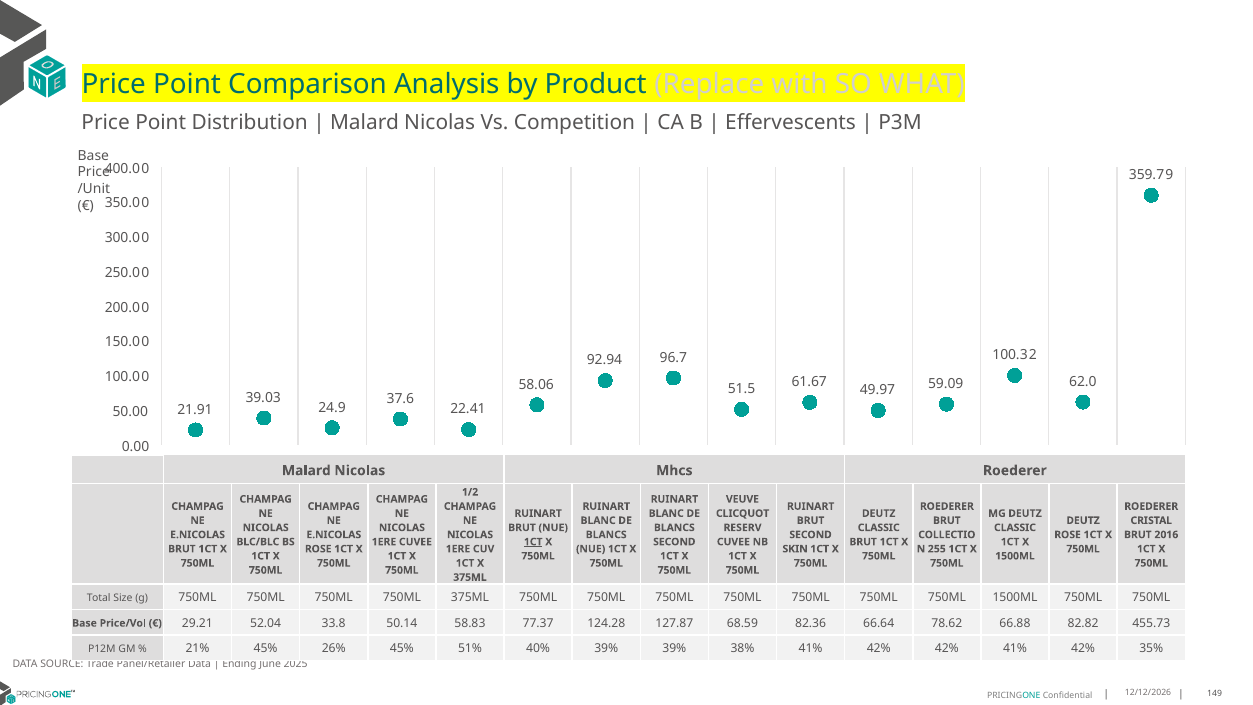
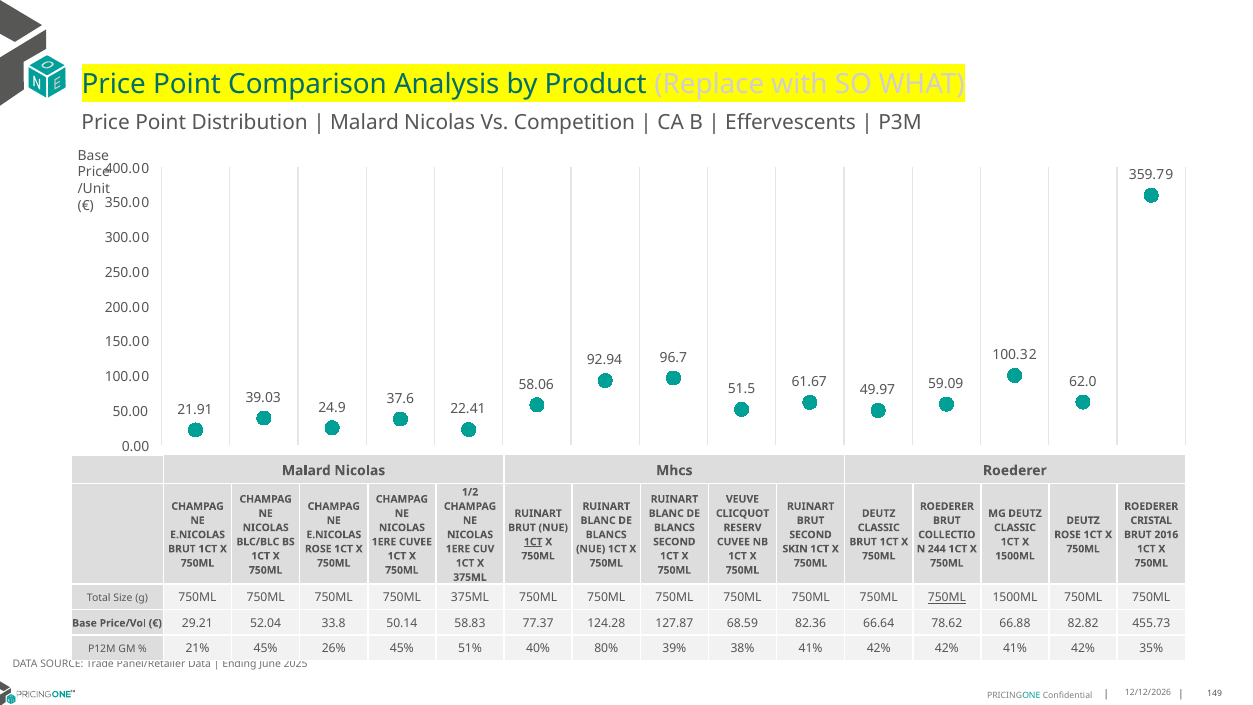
255: 255 -> 244 (937, 549)
750ML underline: none -> present (947, 598)
40% 39%: 39% -> 80% (606, 649)
